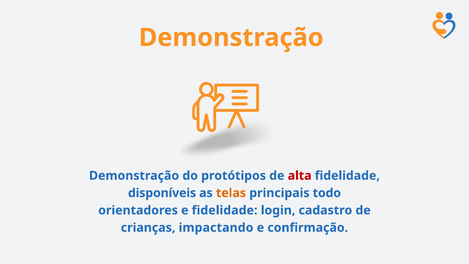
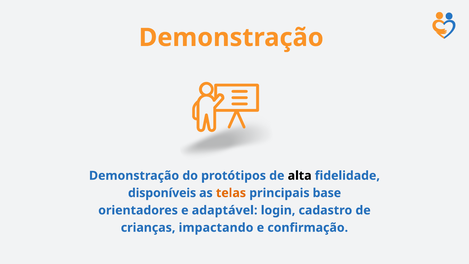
alta colour: red -> black (300, 176)
todo: todo -> base (327, 193)
e fidelidade: fidelidade -> adaptável (225, 210)
